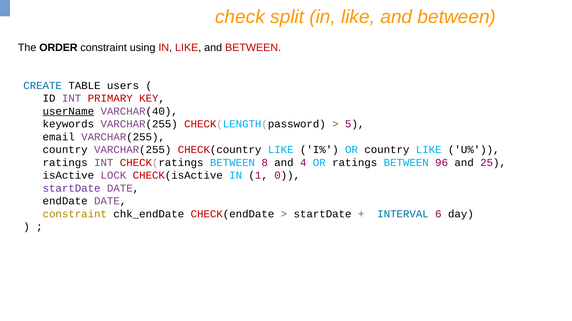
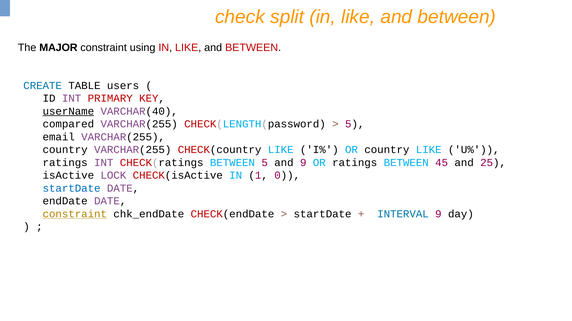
ORDER: ORDER -> MAJOR (58, 48)
keywords: keywords -> compared (68, 124)
BETWEEN 8: 8 -> 5 (265, 163)
and 4: 4 -> 9 (303, 163)
96: 96 -> 45 (442, 163)
startDate colour: purple -> blue (72, 189)
constraint underline: none -> present (75, 214)
INTERVAL 6: 6 -> 9 (438, 214)
